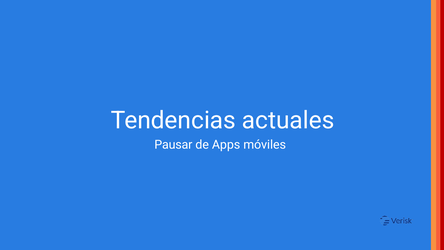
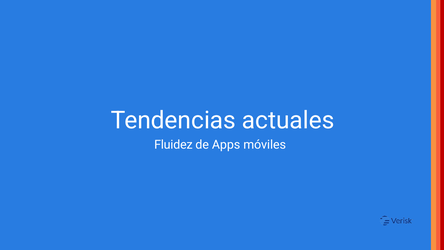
Pausar: Pausar -> Fluidez (173, 145)
